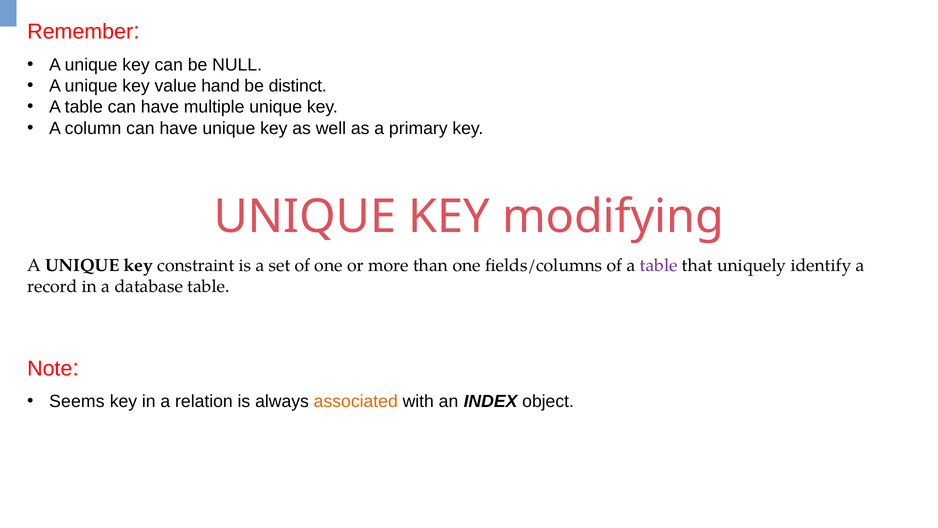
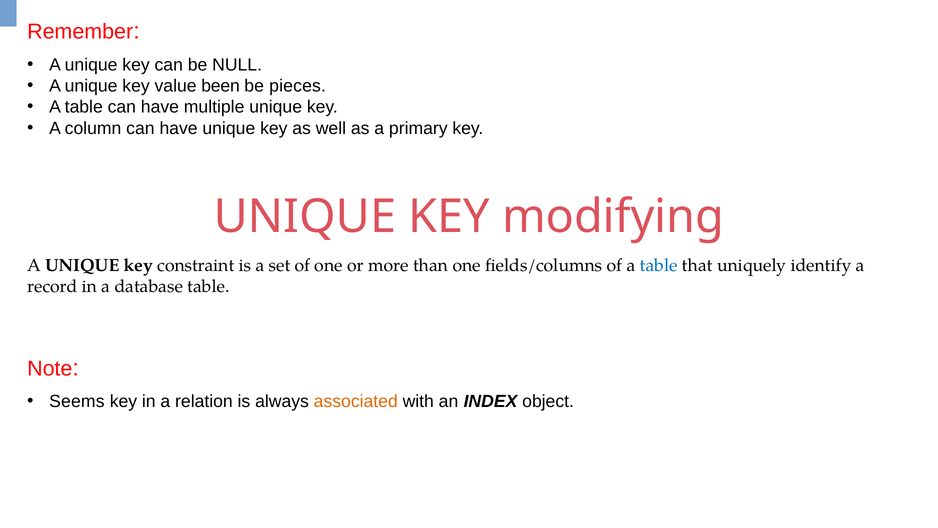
hand: hand -> been (221, 86)
distinct: distinct -> pieces (298, 86)
table colour: purple -> blue (659, 265)
